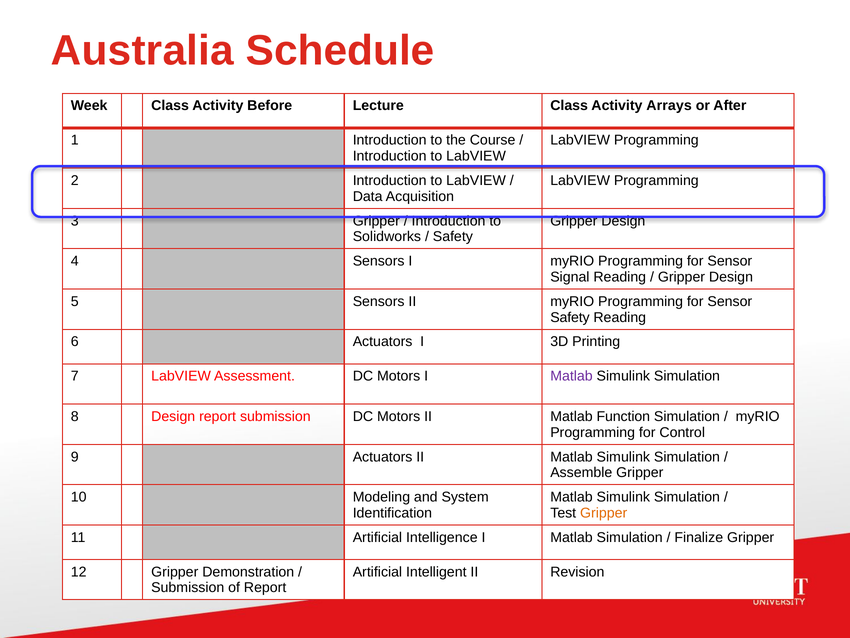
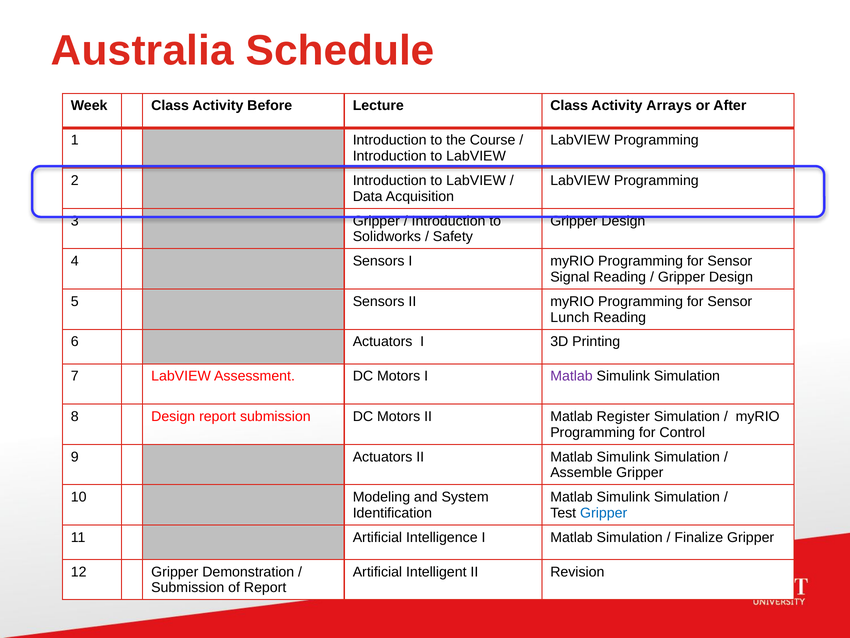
Safety: Safety -> Lunch (570, 317)
Function: Function -> Register (623, 416)
Gripper colour: orange -> blue (604, 513)
